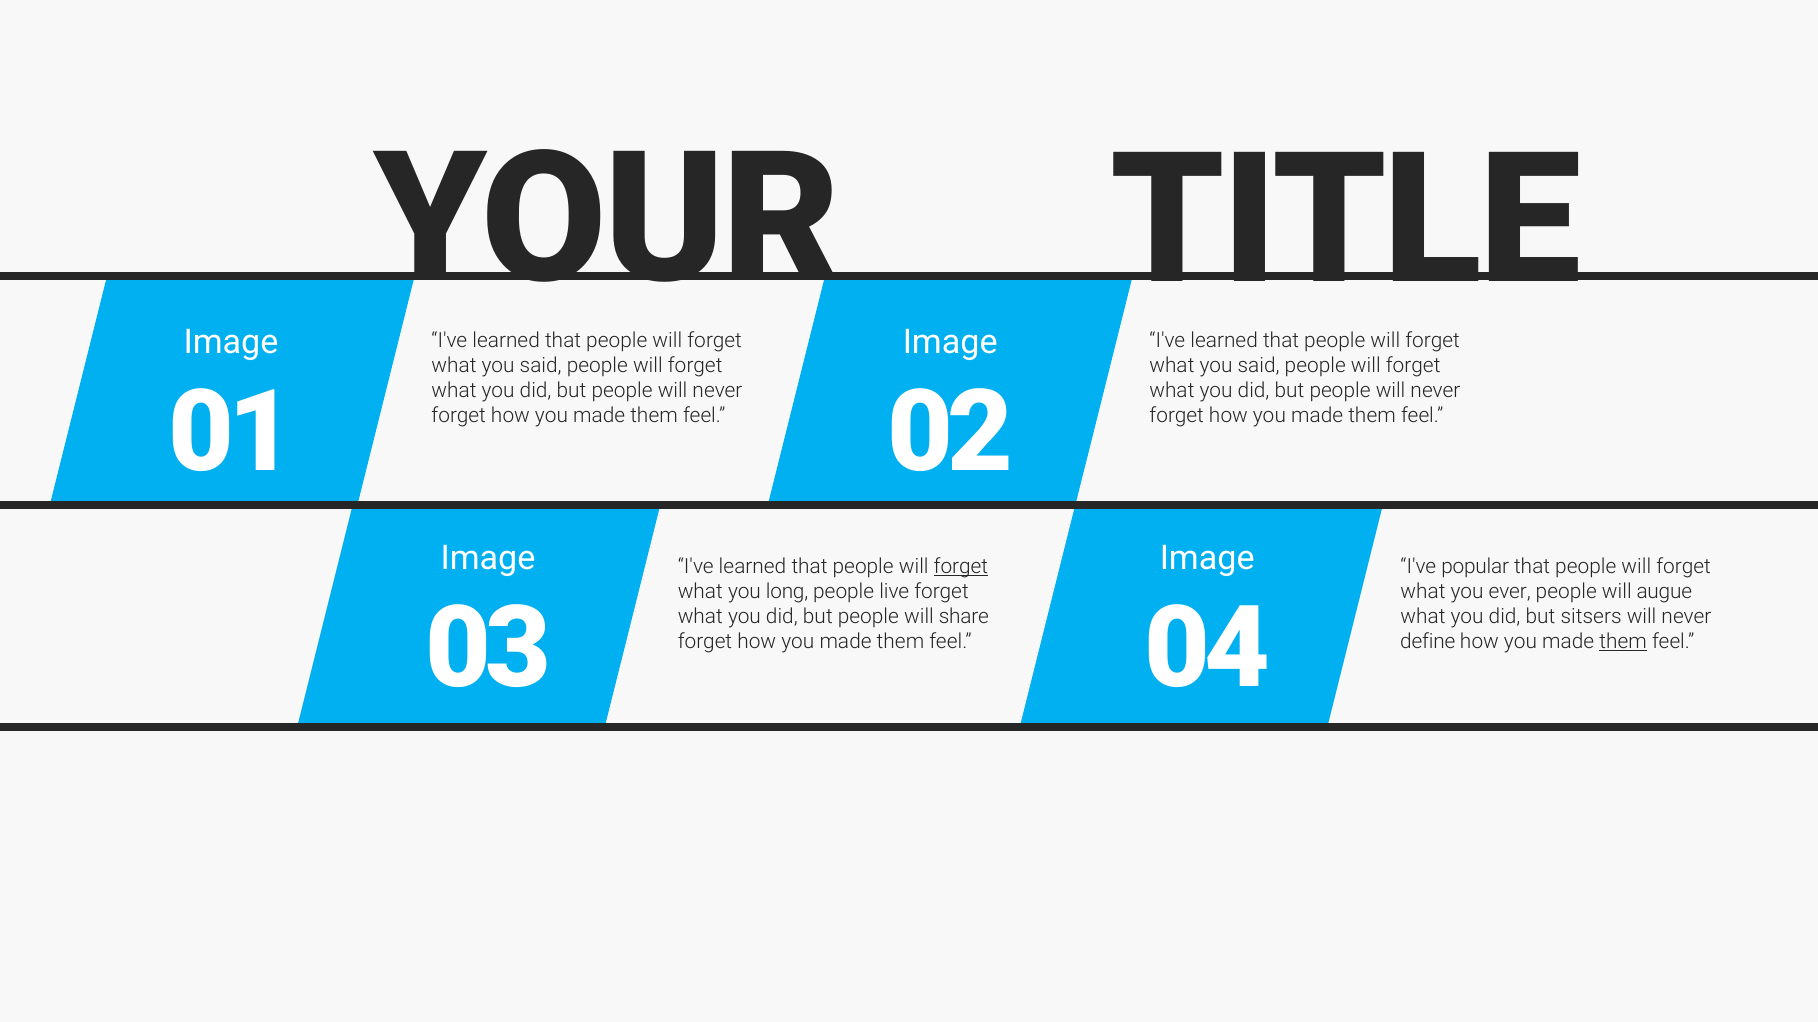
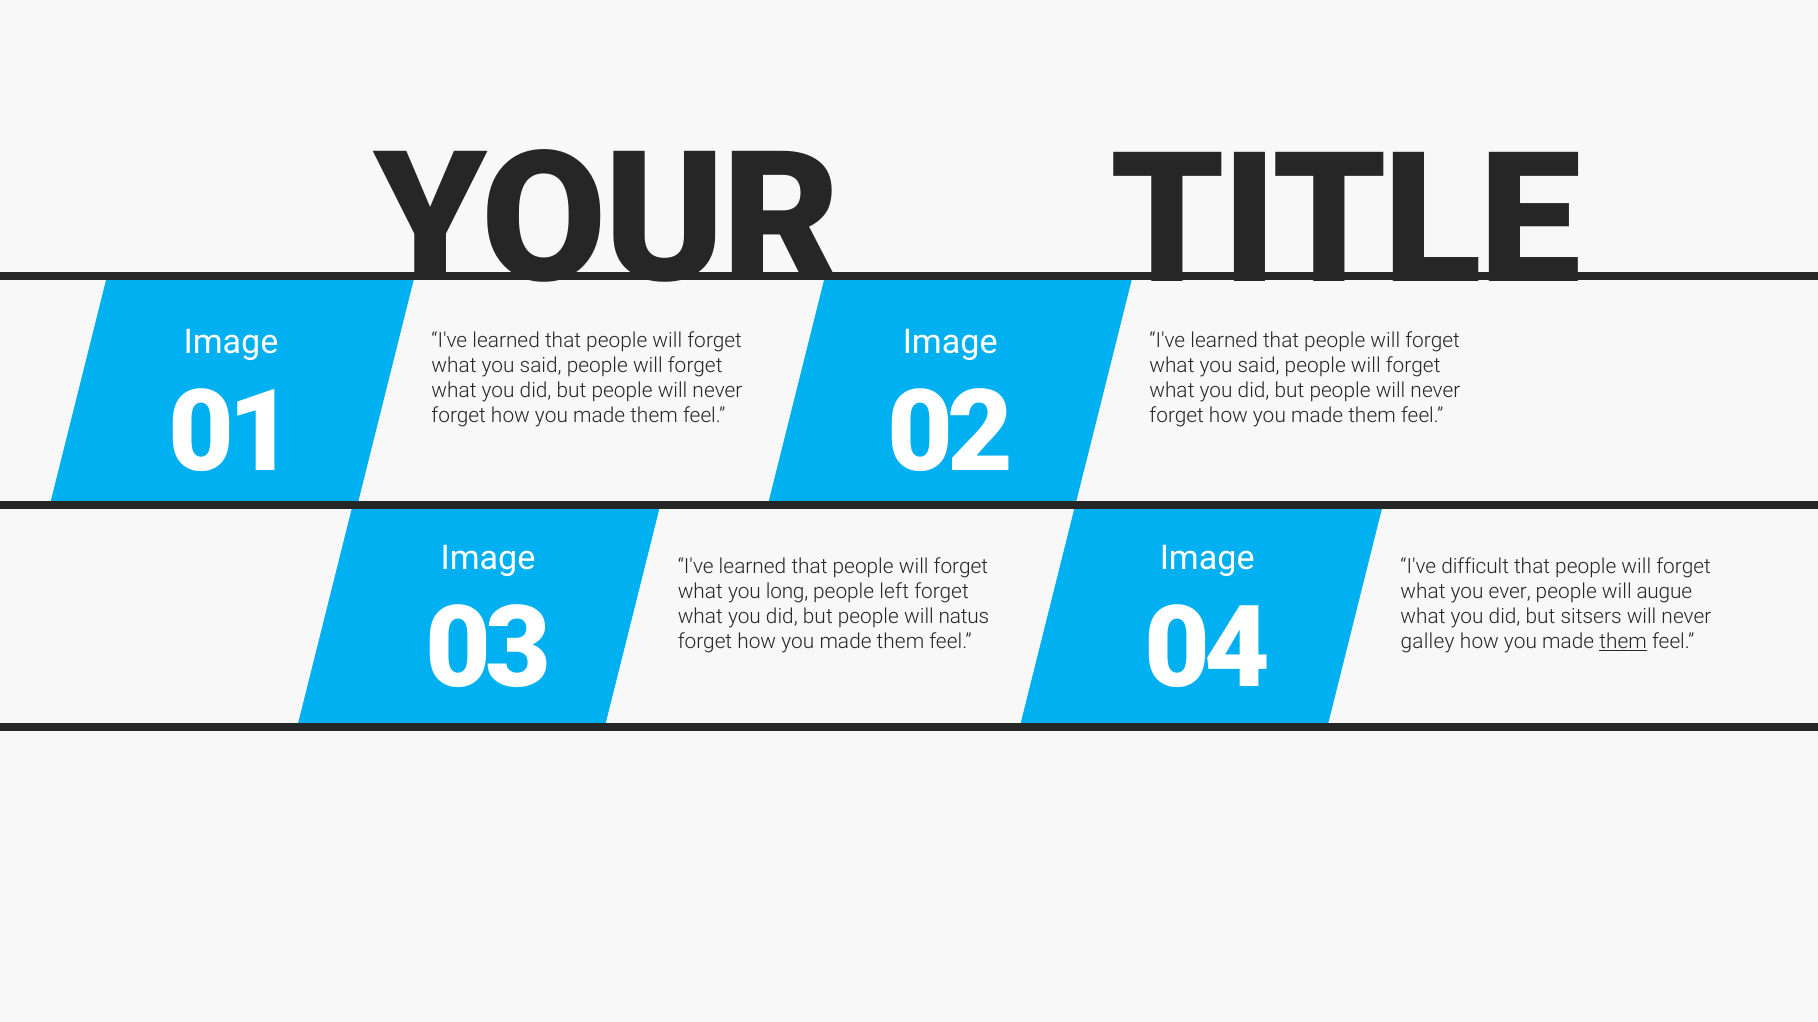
forget underline: present -> none (961, 567)
popular: popular -> difficult (1475, 567)
live: live -> left (894, 592)
share: share -> natus (964, 617)
define: define -> galley (1428, 642)
